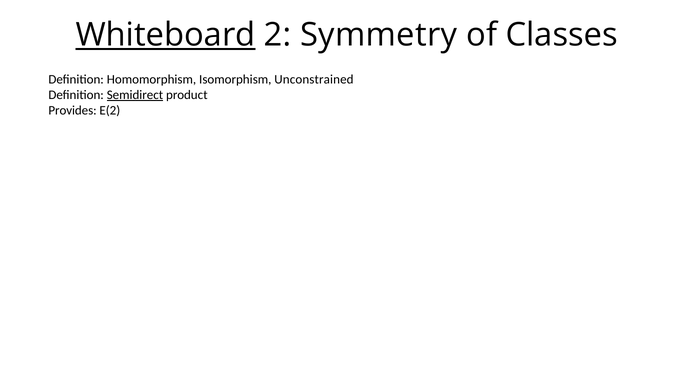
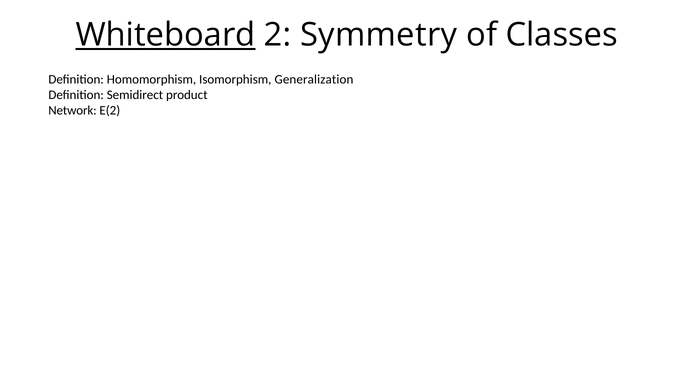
Unconstrained: Unconstrained -> Generalization (314, 79)
Semidirect underline: present -> none (135, 95)
Provides: Provides -> Network (73, 110)
